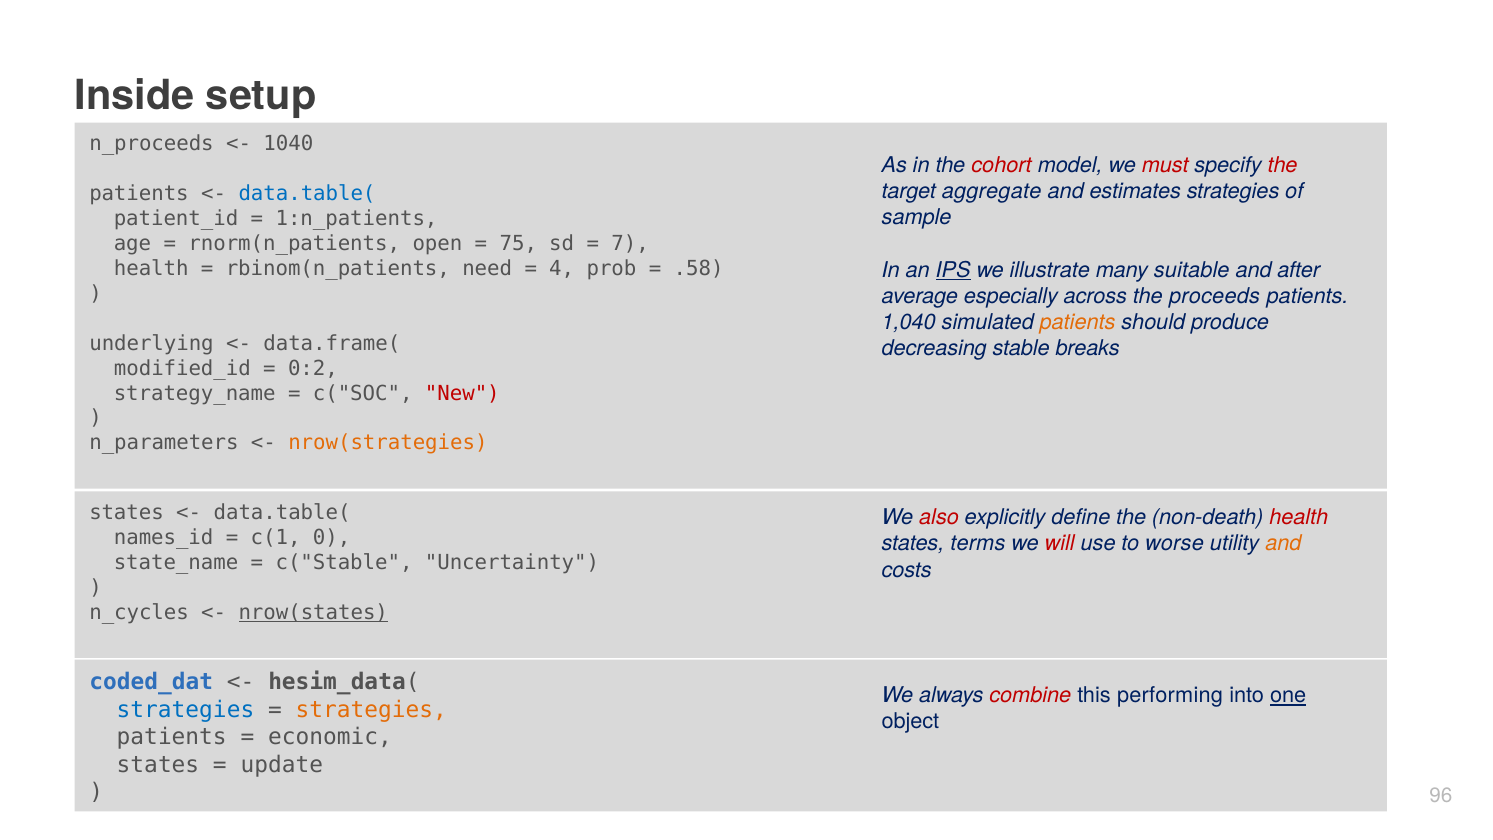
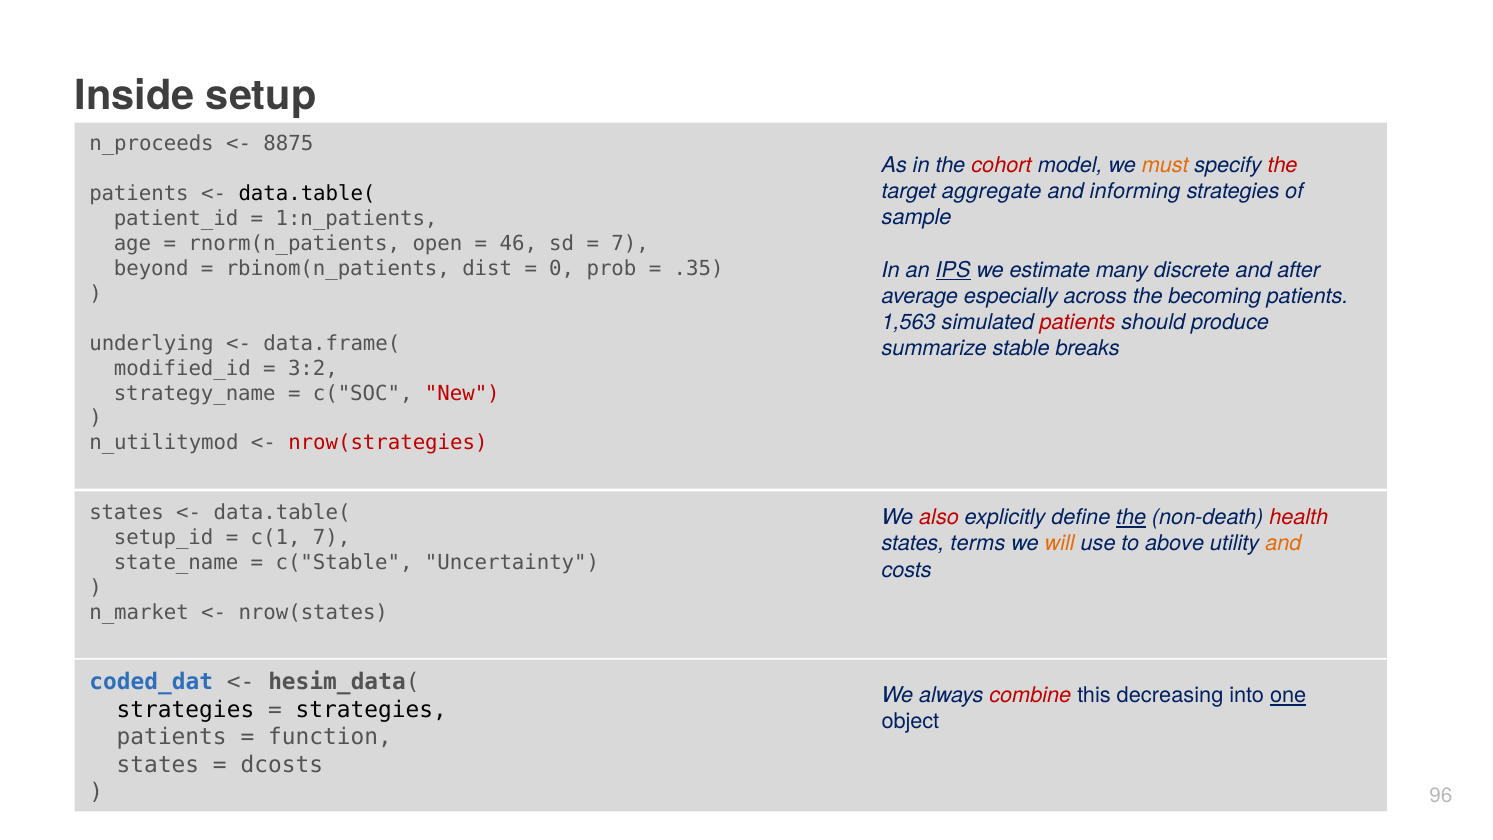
1040: 1040 -> 8875 (288, 144)
must colour: red -> orange (1165, 166)
estimates: estimates -> informing (1135, 192)
data.table( colour: blue -> black (307, 194)
75: 75 -> 46 (518, 244)
health: health -> beyond (151, 268)
need: need -> dist (487, 268)
4: 4 -> 0 (562, 268)
.58: .58 -> .35 (699, 268)
illustrate: illustrate -> estimate (1050, 270)
suitable: suitable -> discrete (1192, 270)
proceeds: proceeds -> becoming (1215, 296)
1,040: 1,040 -> 1,563 (909, 322)
patients colour: orange -> red (1078, 322)
decreasing: decreasing -> summarize (934, 348)
0:2: 0:2 -> 3:2 (313, 368)
n_parameters: n_parameters -> n_utilitymod (164, 443)
nrow(strategies colour: orange -> red (388, 443)
the underline: none -> present (1131, 518)
names_id: names_id -> setup_id (164, 537)
c(1 0: 0 -> 7 (332, 537)
will colour: red -> orange (1060, 544)
worse: worse -> above (1175, 544)
n_cycles: n_cycles -> n_market (139, 612)
nrow(states underline: present -> none (313, 612)
performing: performing -> decreasing (1170, 695)
strategies colour: blue -> black (185, 710)
strategies colour: orange -> black (371, 710)
economic: economic -> function (330, 737)
update: update -> dcosts (282, 764)
